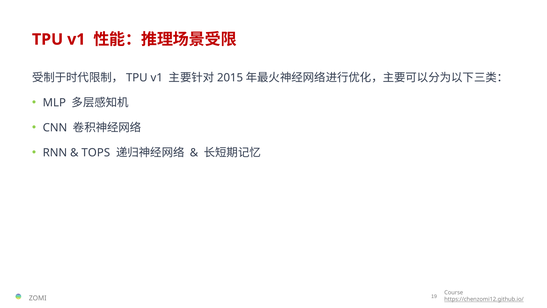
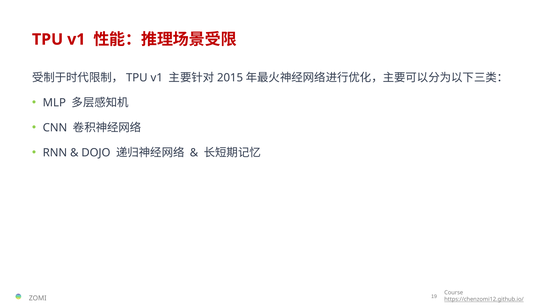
TOPS: TOPS -> DOJO (96, 153)
